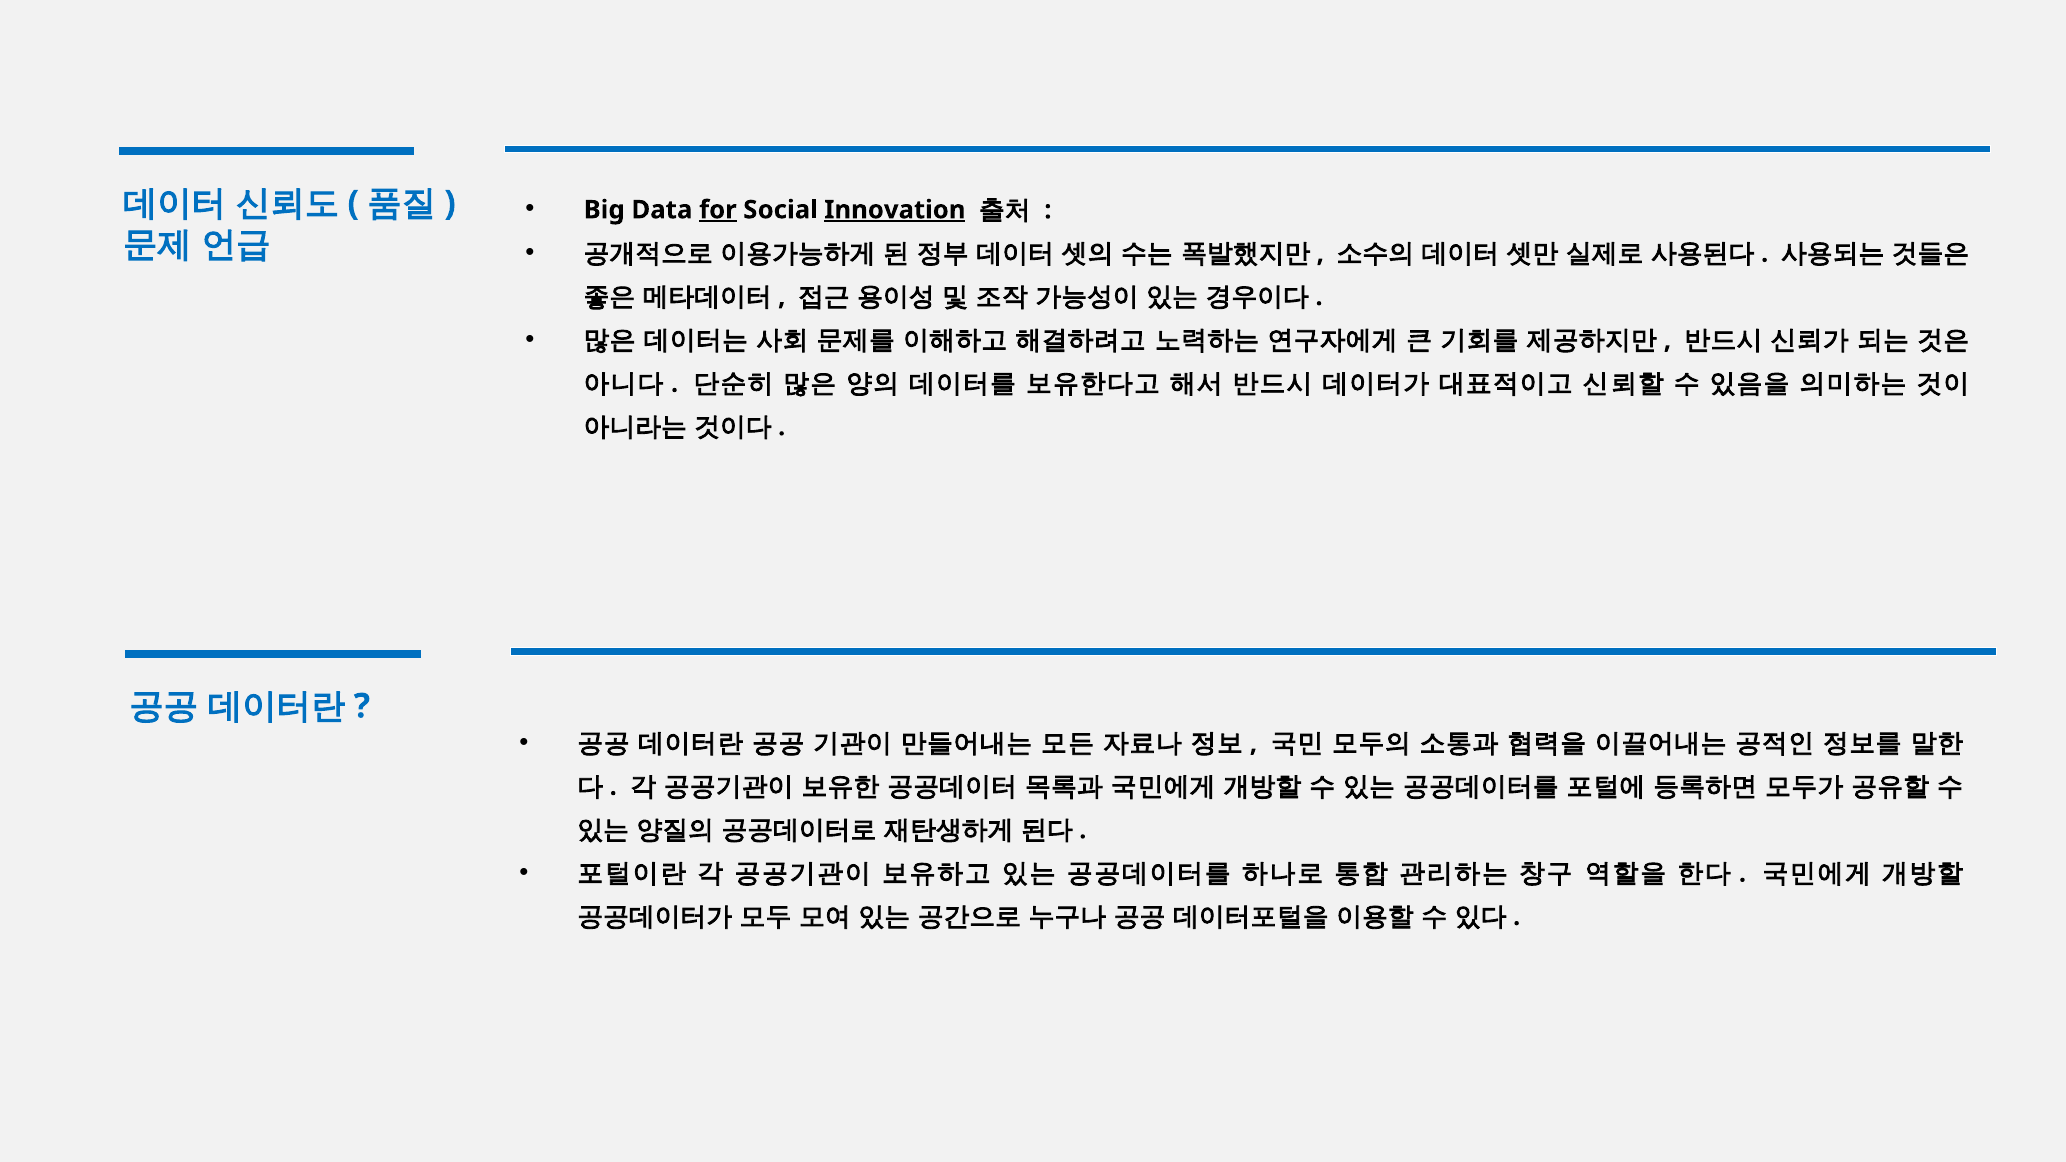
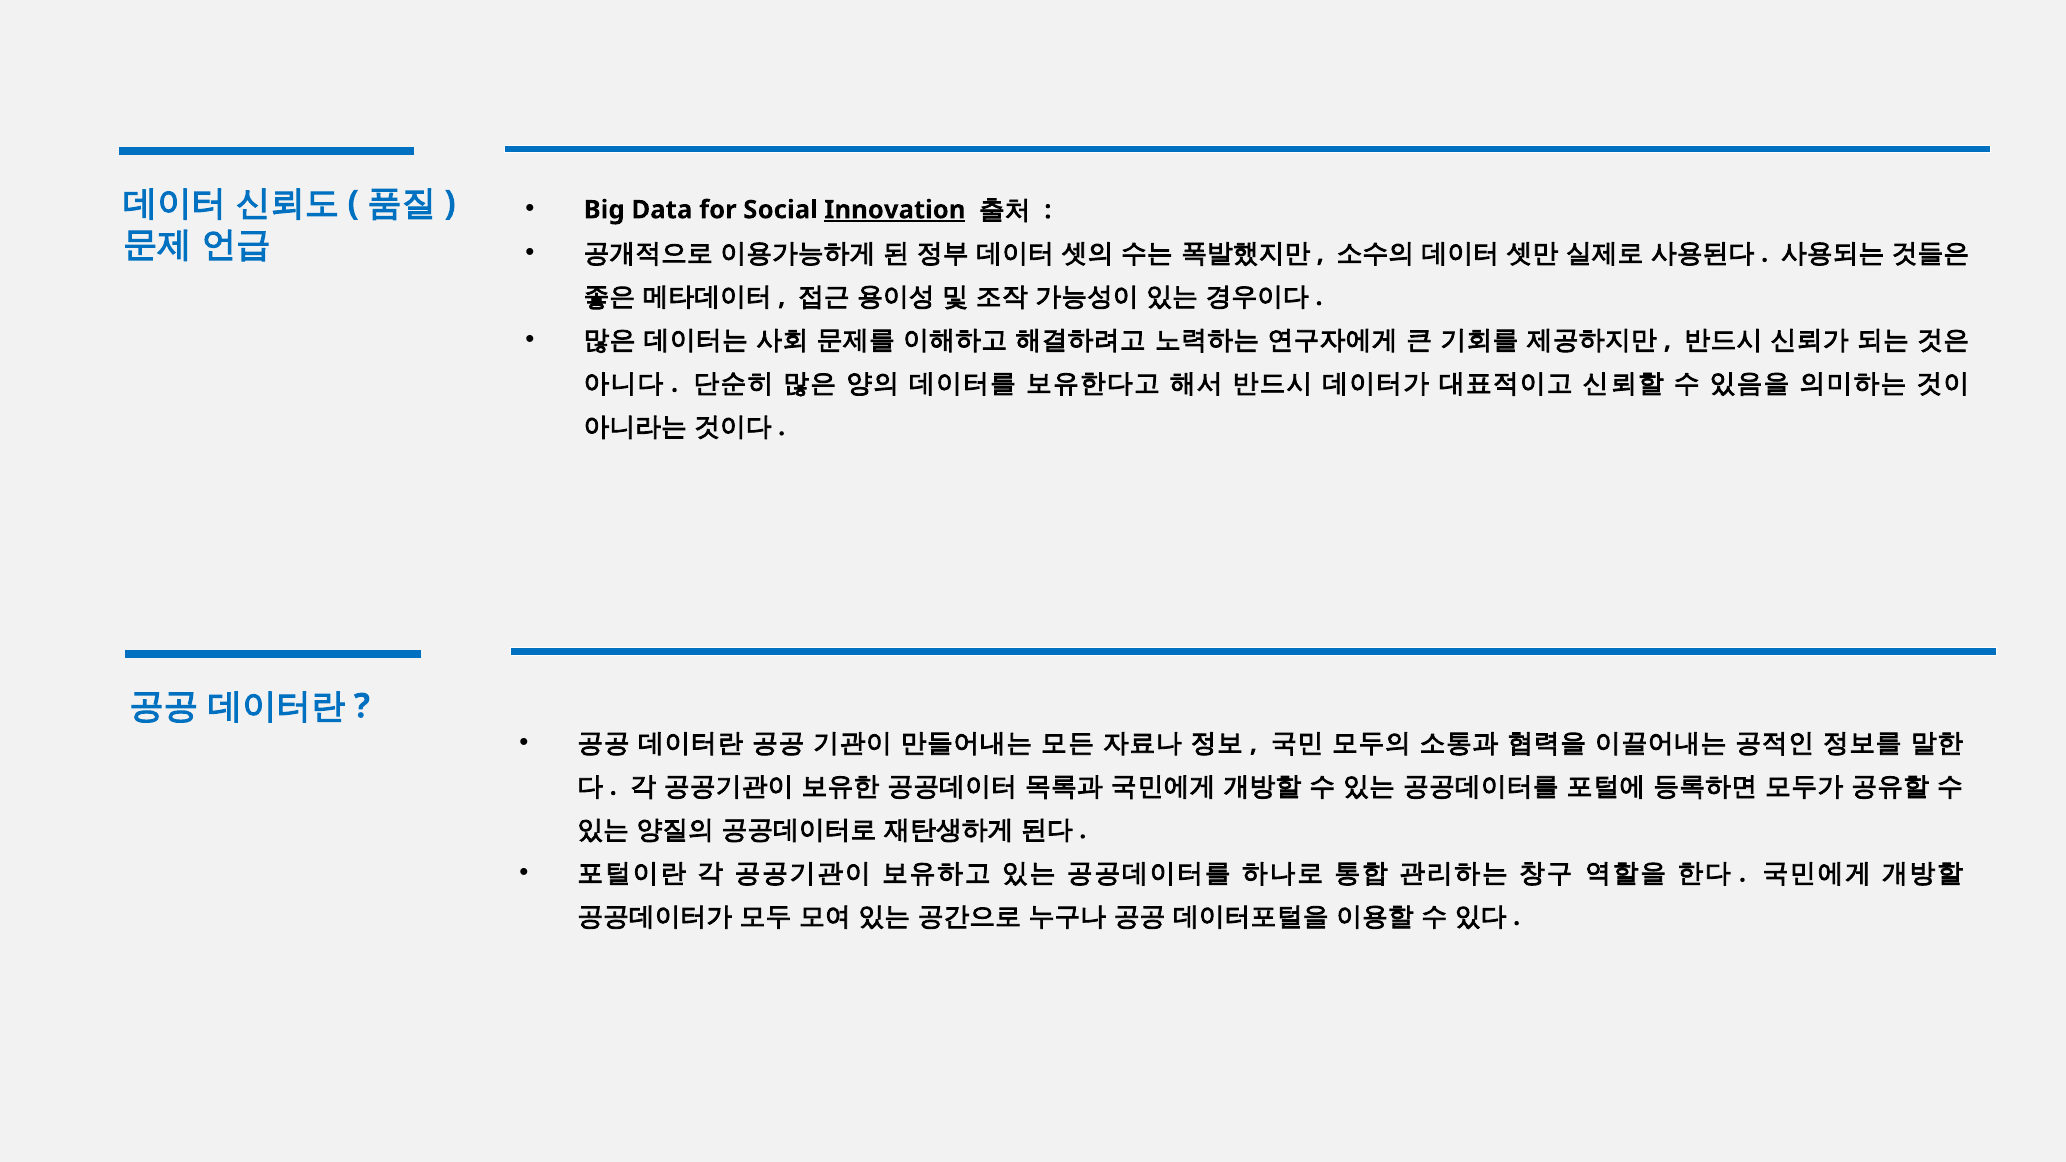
for underline: present -> none (718, 210)
